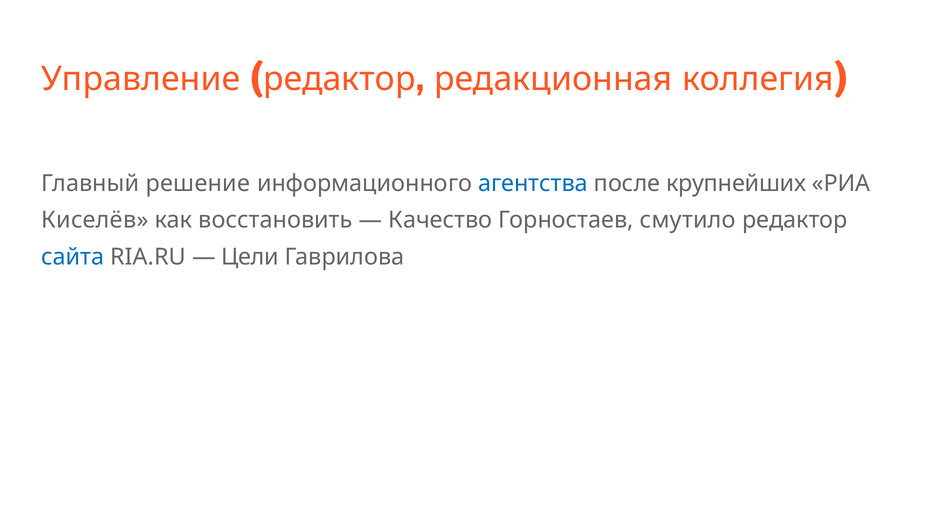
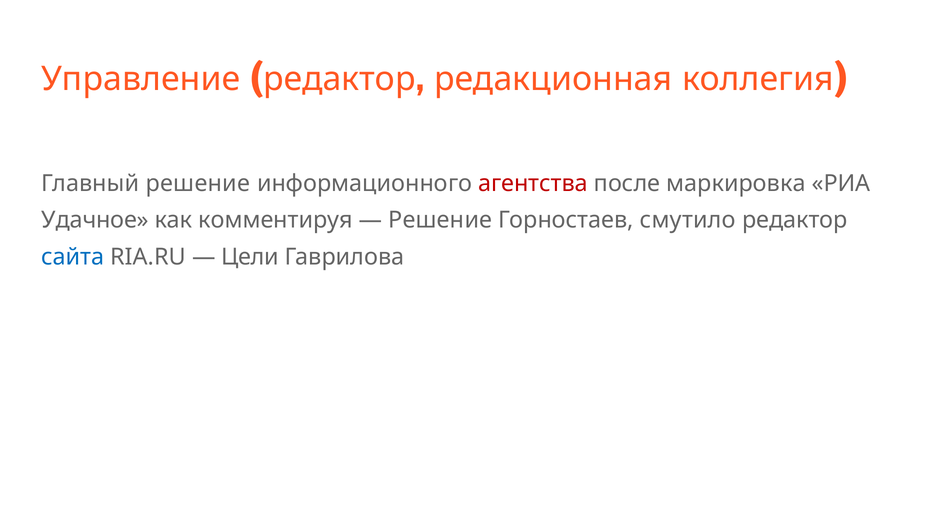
агентства colour: blue -> red (533, 183)
крупнейших: крупнейших -> маркировка (736, 183)
Киселёв: Киселёв -> Удачное (95, 220)
восстановить: восстановить -> комментируя (276, 220)
Качество: Качество -> Решение (440, 220)
